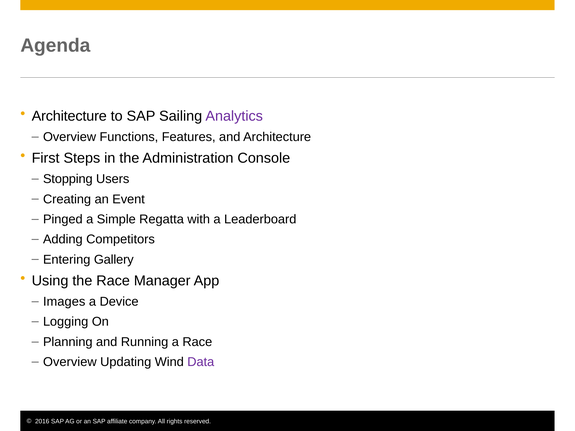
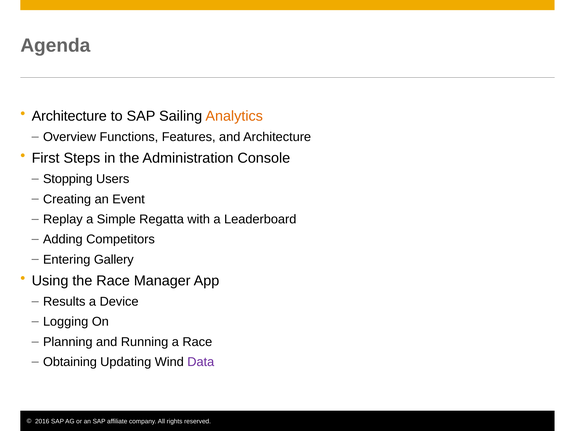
Analytics colour: purple -> orange (234, 116)
Pinged: Pinged -> Replay (63, 219)
Images: Images -> Results (64, 302)
Overview: Overview -> Obtaining (70, 362)
